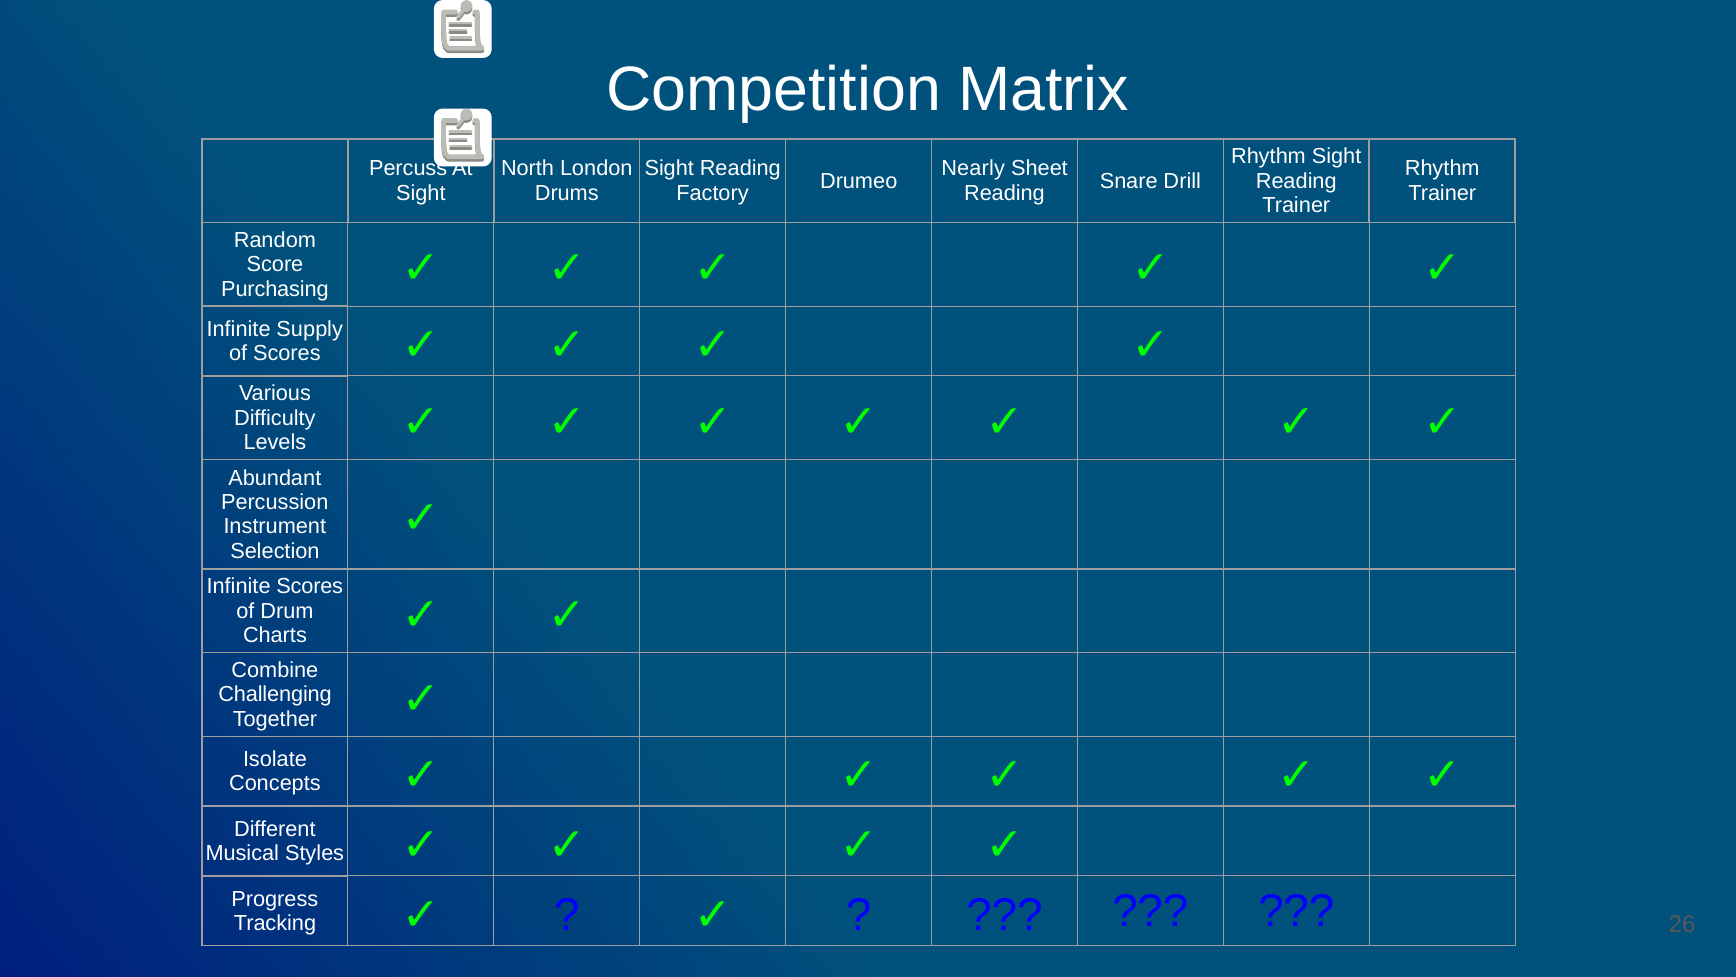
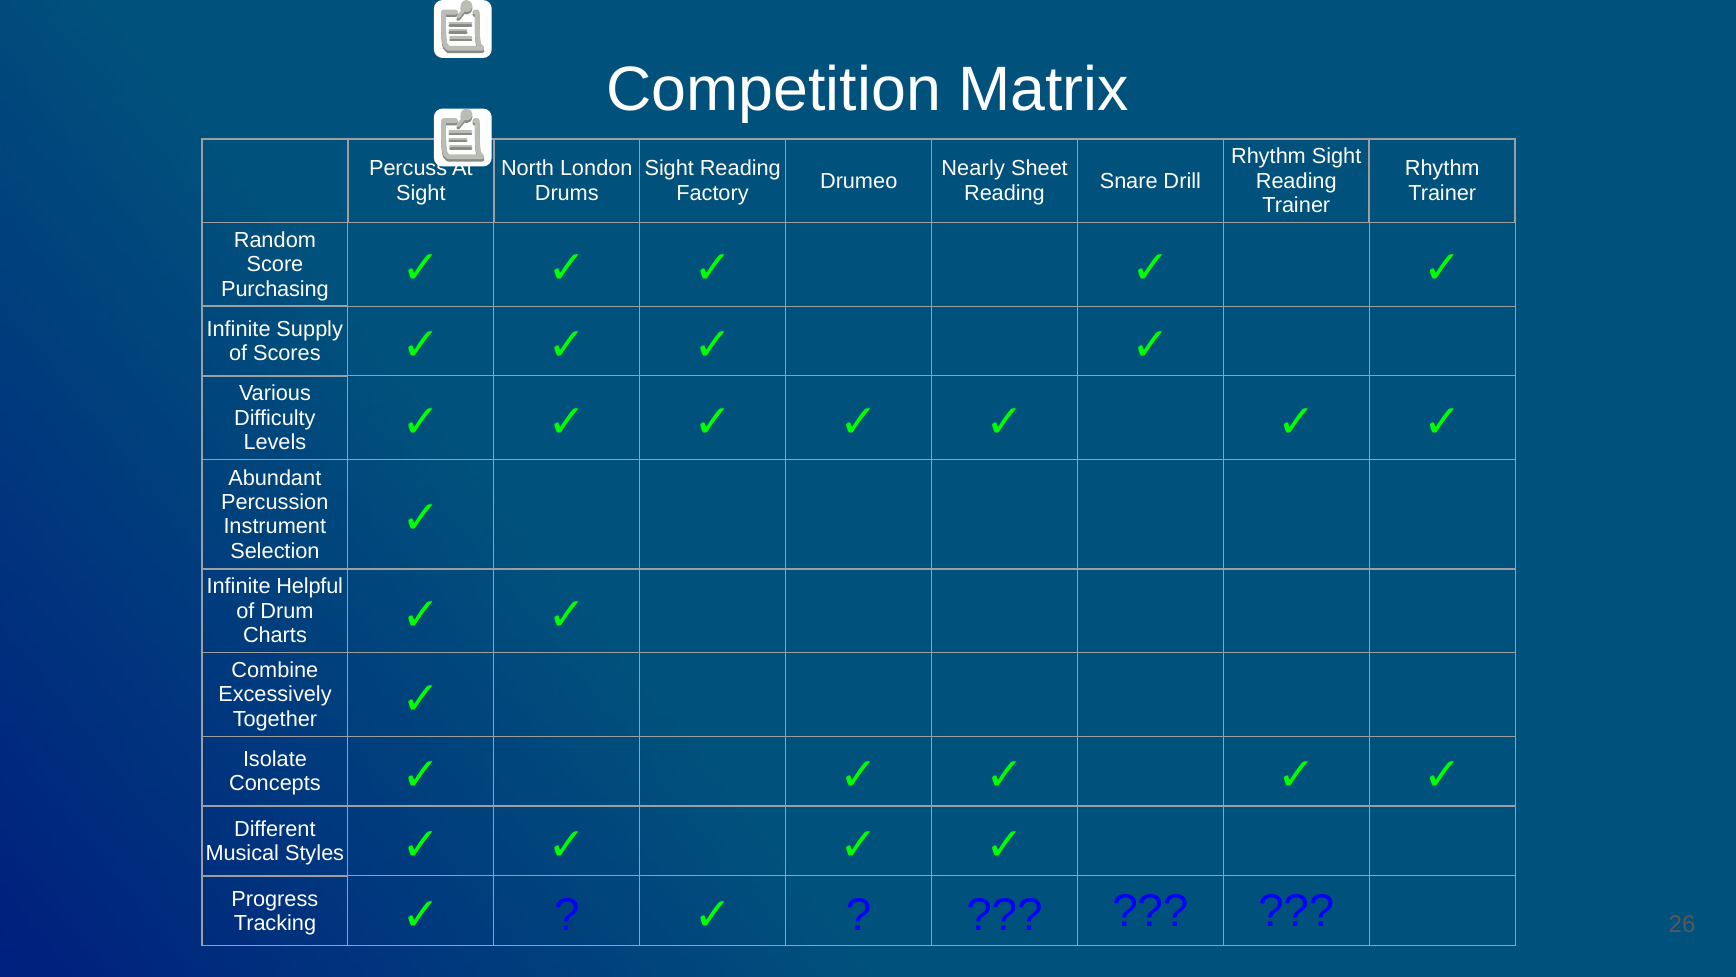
Infinite Scores: Scores -> Helpful (310, 586)
Challenging: Challenging -> Excessively (275, 694)
